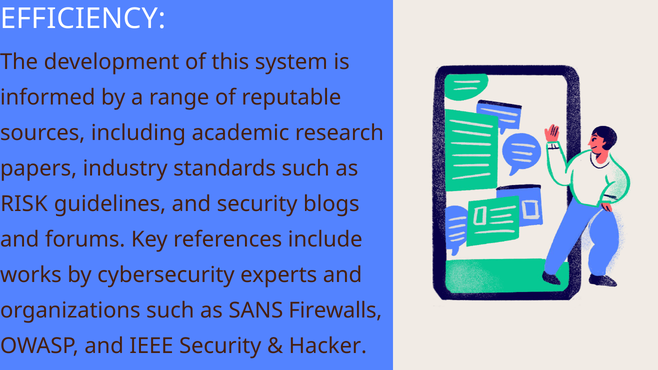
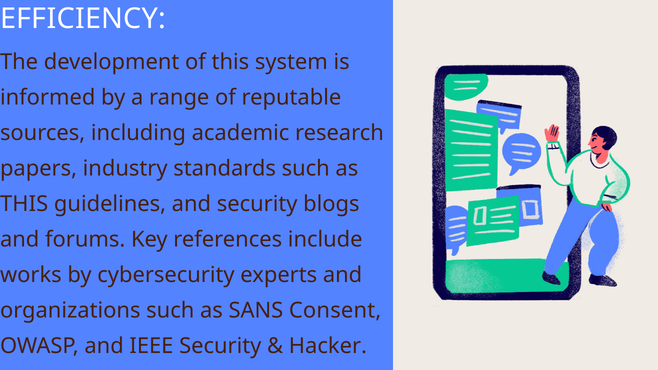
RISK: RISK -> THIS (24, 204)
Firewalls: Firewalls -> Consent (335, 311)
